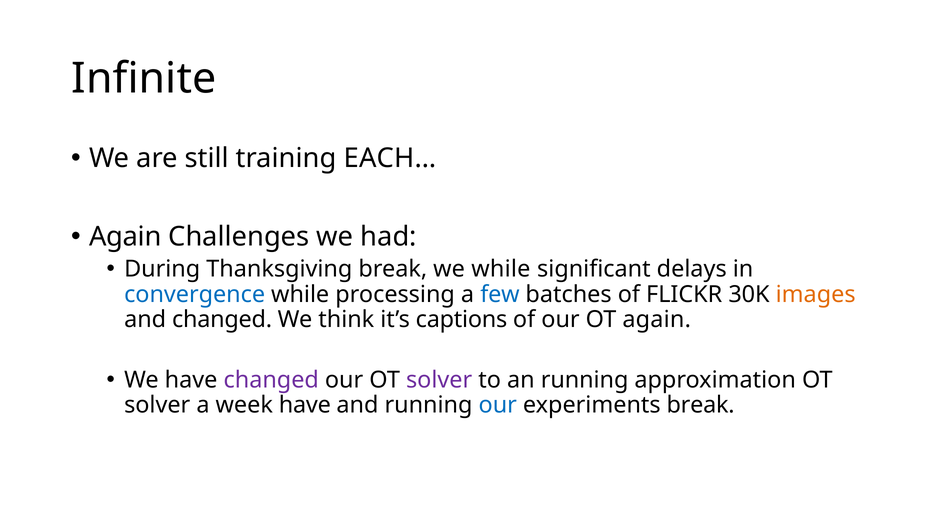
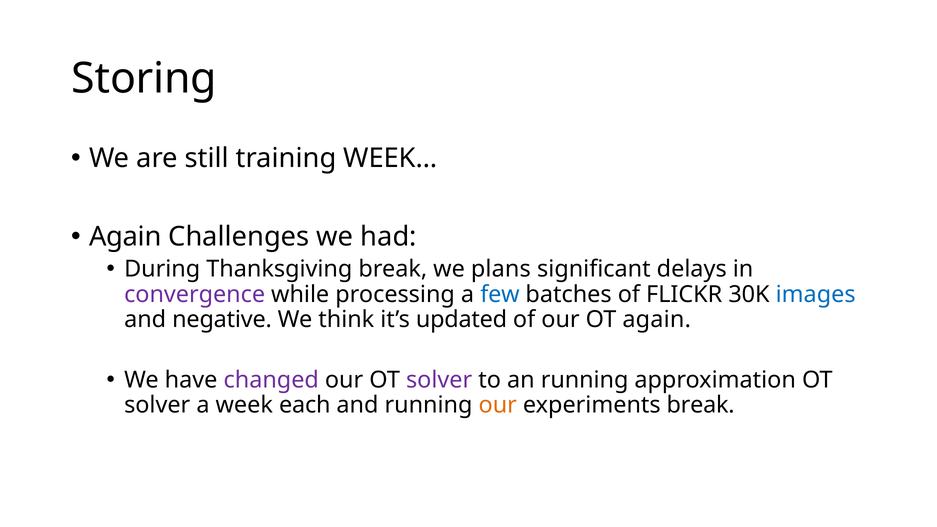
Infinite: Infinite -> Storing (144, 79)
EACH…: EACH… -> WEEK… (390, 158)
we while: while -> plans (501, 269)
convergence colour: blue -> purple (195, 294)
images colour: orange -> blue (816, 294)
and changed: changed -> negative (222, 320)
captions: captions -> updated (462, 320)
week have: have -> each (305, 405)
our colour: blue -> orange (498, 405)
